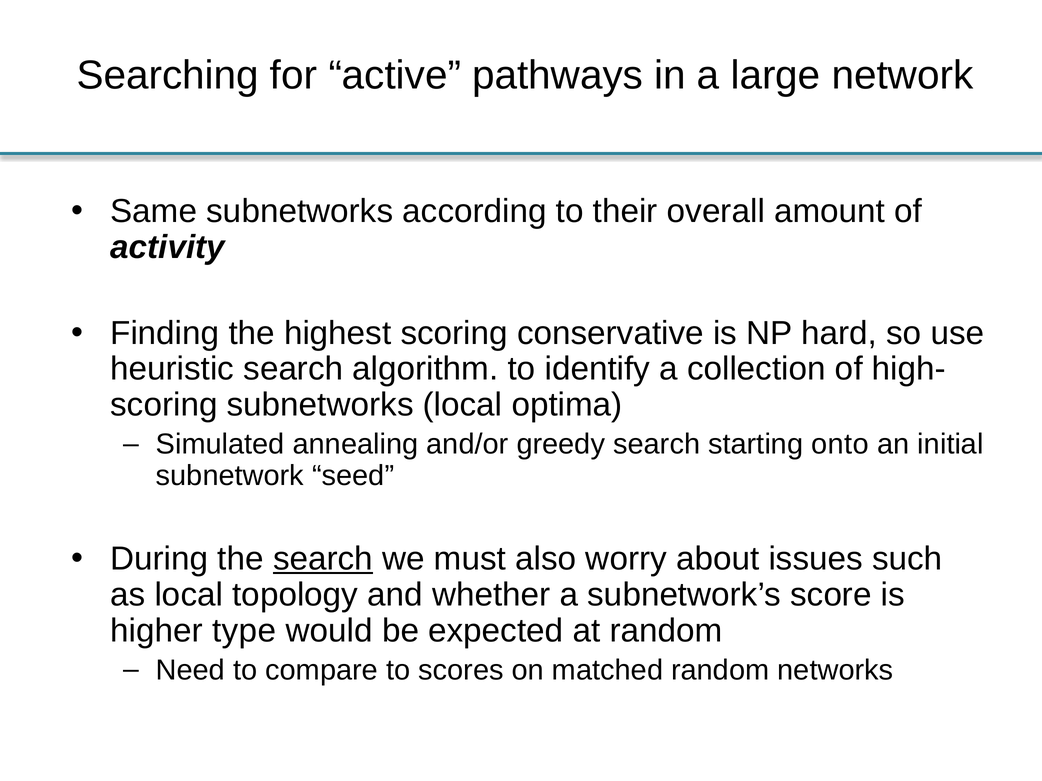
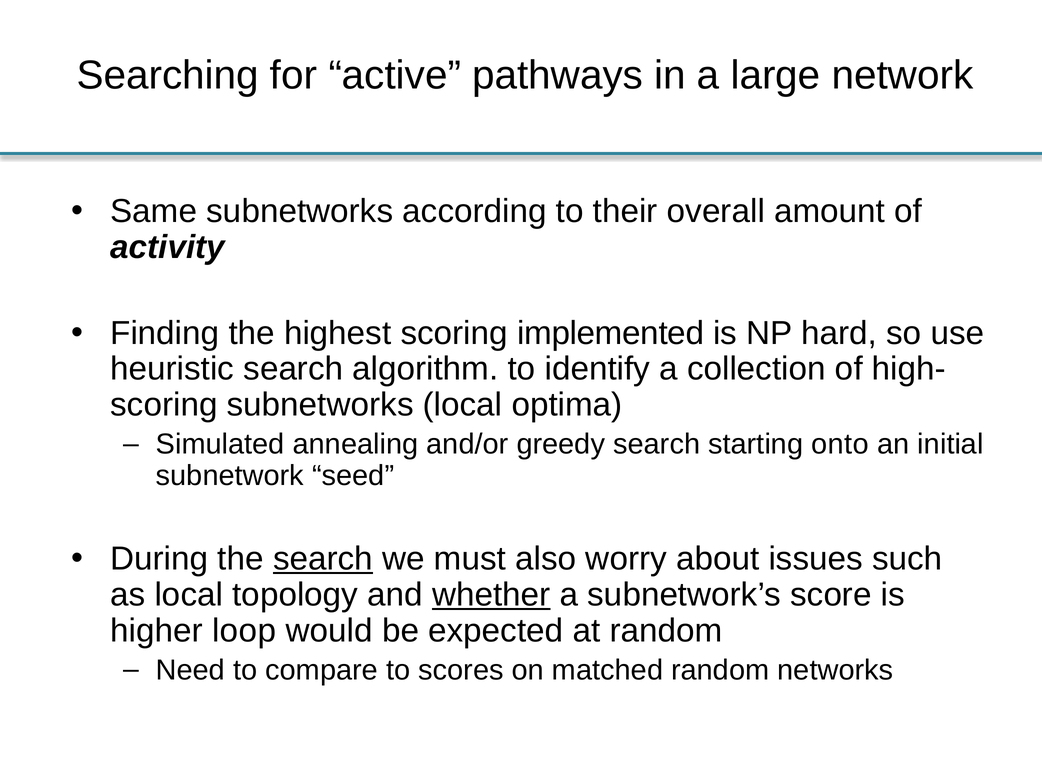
conservative: conservative -> implemented (611, 333)
whether underline: none -> present (491, 595)
type: type -> loop (244, 631)
